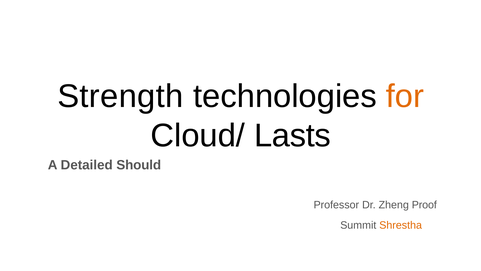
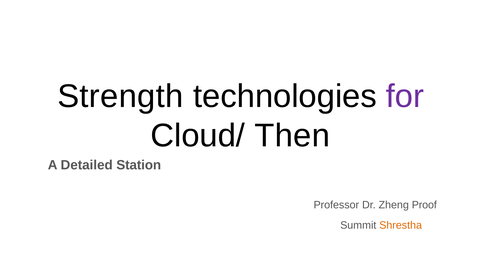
for colour: orange -> purple (405, 96)
Lasts: Lasts -> Then (292, 136)
Should: Should -> Station (139, 165)
